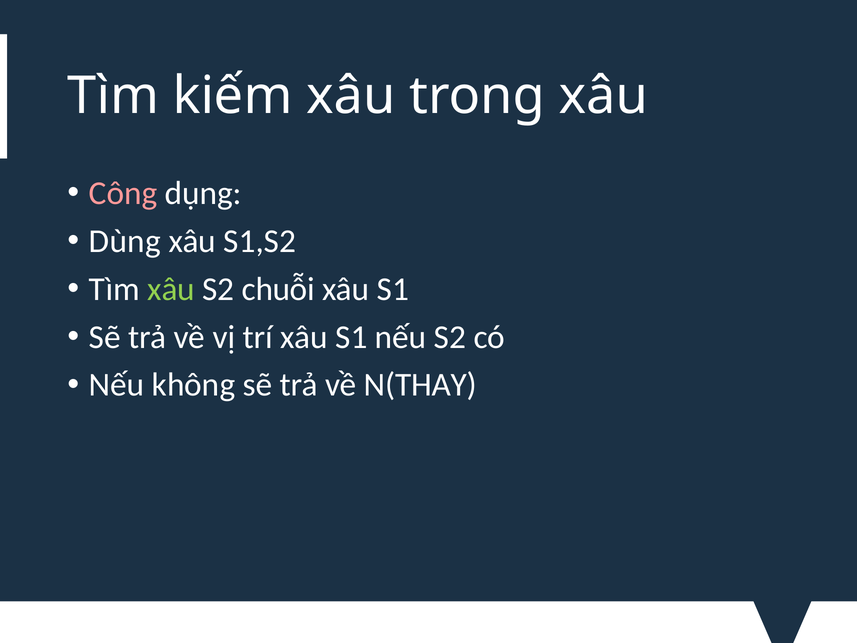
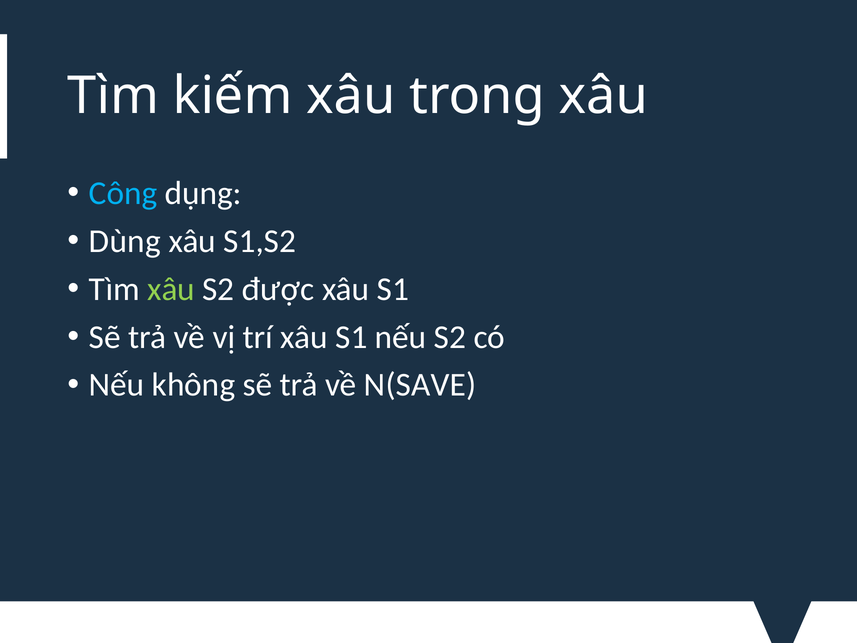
Công colour: pink -> light blue (123, 193)
chuỗi: chuỗi -> được (278, 289)
N(THAY: N(THAY -> N(SAVE (420, 385)
